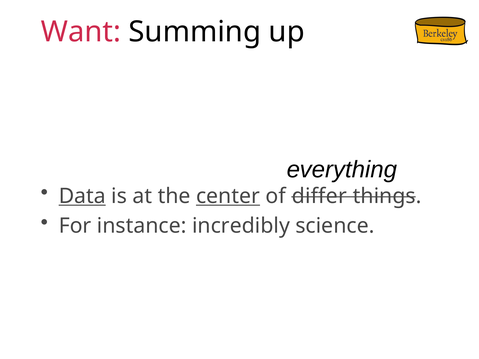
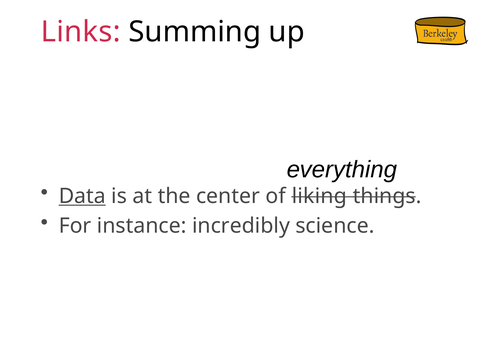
Want: Want -> Links (81, 32)
center underline: present -> none (228, 196)
differ: differ -> liking (319, 196)
